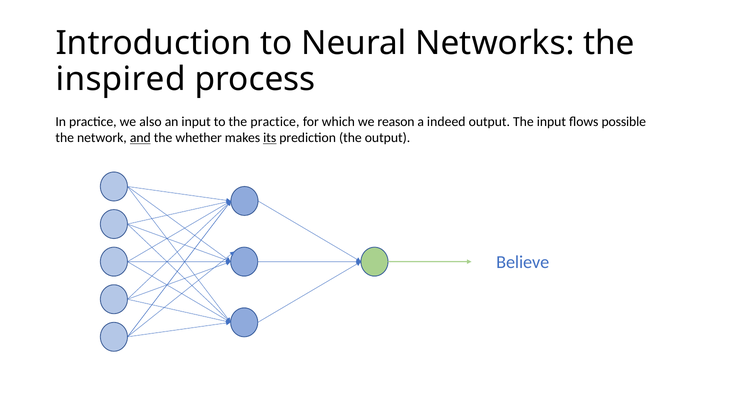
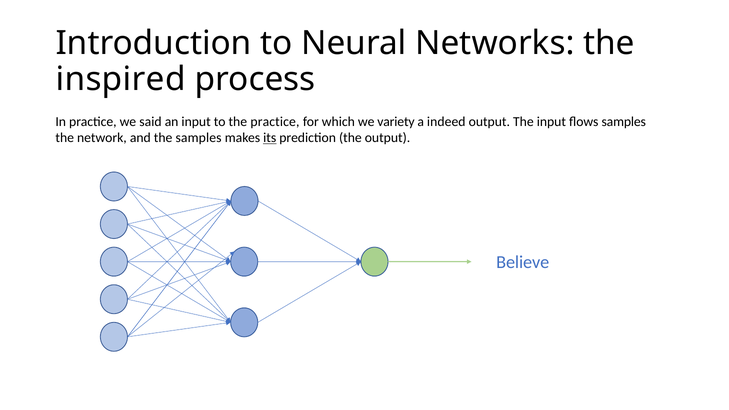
also: also -> said (150, 122)
reason: reason -> variety (396, 122)
flows possible: possible -> samples (624, 122)
and underline: present -> none (140, 138)
the whether: whether -> samples (199, 138)
